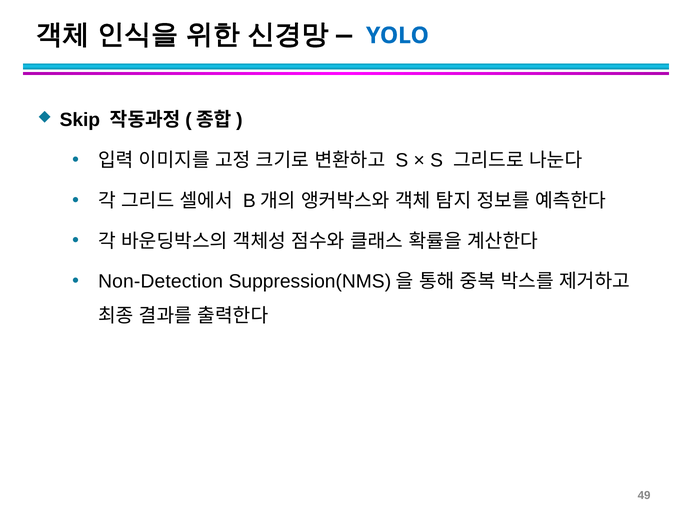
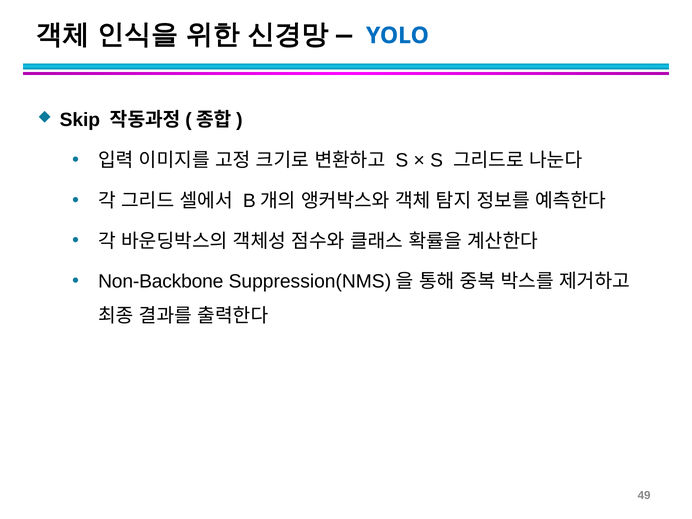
Non-Detection: Non-Detection -> Non-Backbone (161, 282)
